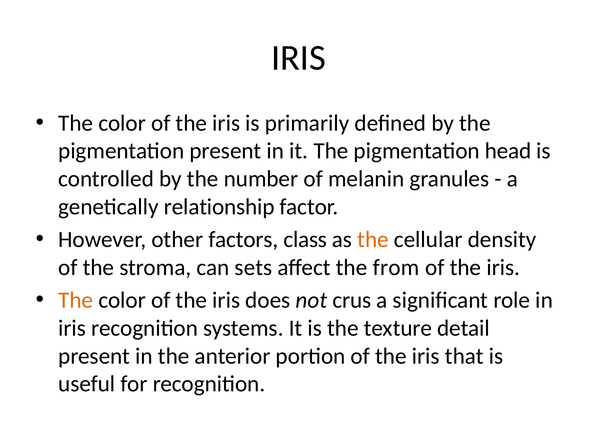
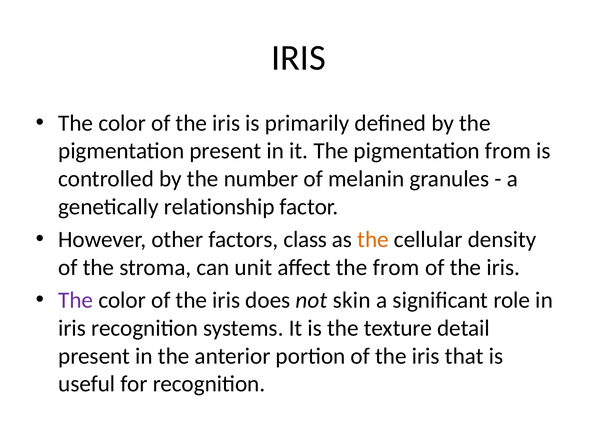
pigmentation head: head -> from (508, 151)
sets: sets -> unit (253, 267)
The colour: orange -> purple (76, 300)
crus: crus -> skin (352, 300)
